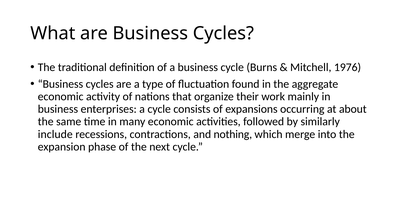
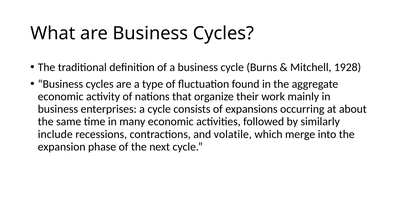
1976: 1976 -> 1928 (348, 67)
nothing: nothing -> volatile (233, 134)
